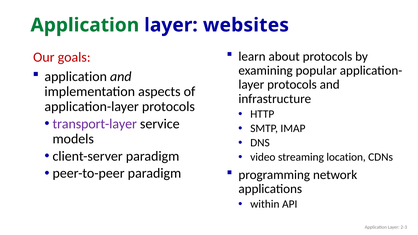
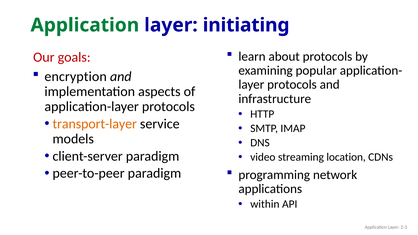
websites: websites -> initiating (246, 25)
application: application -> encryption (76, 77)
transport-layer colour: purple -> orange (95, 124)
